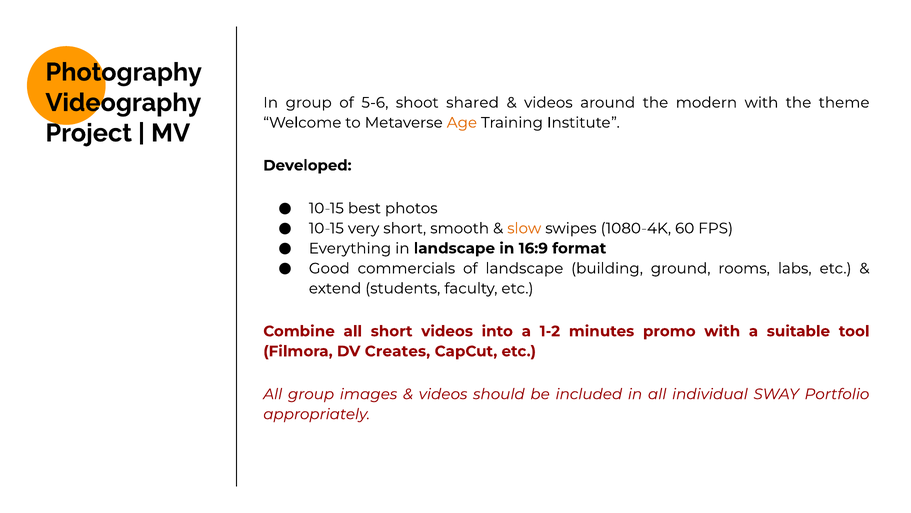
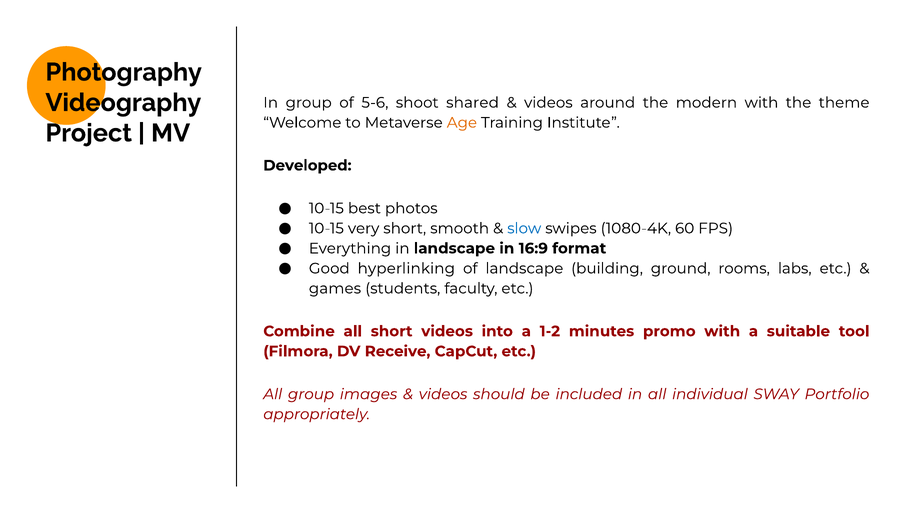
slow colour: orange -> blue (524, 228)
commercials: commercials -> hyperlinking (406, 268)
extend: extend -> games (335, 288)
Creates: Creates -> Receive (398, 351)
